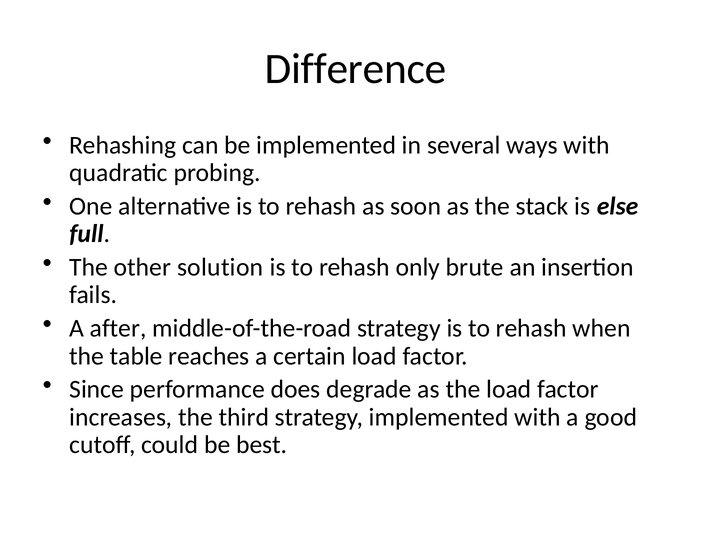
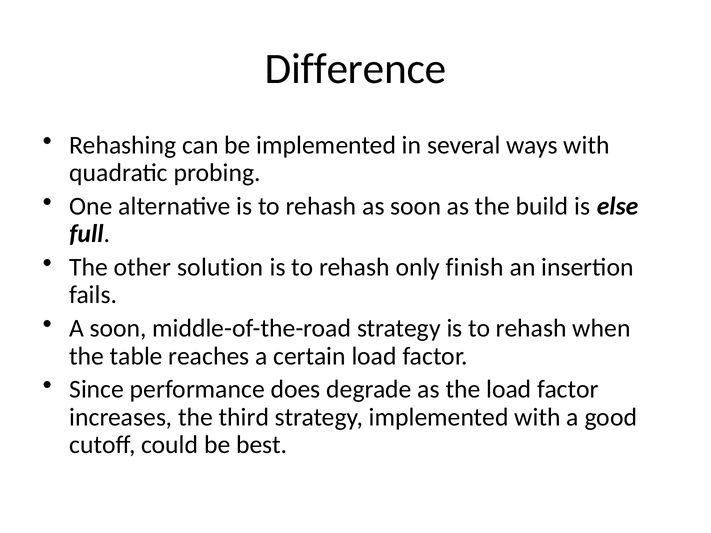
stack: stack -> build (542, 206)
brute: brute -> finish (475, 267)
A after: after -> soon (118, 328)
